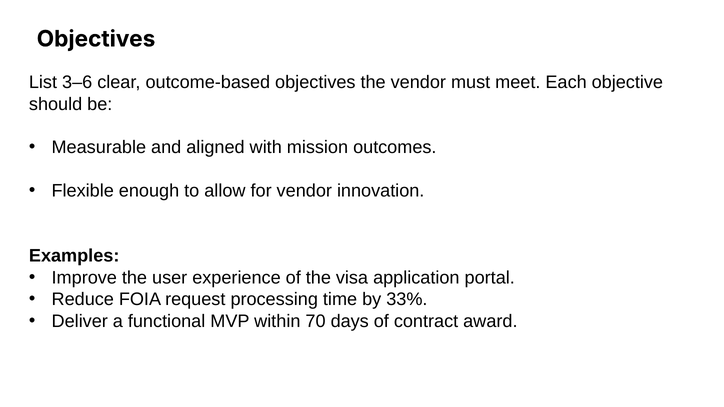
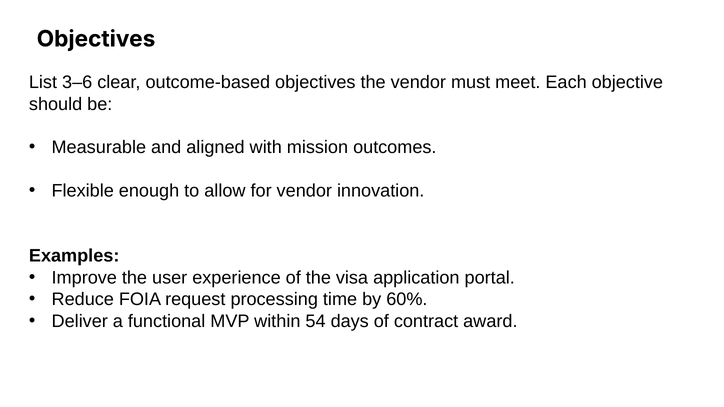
33%: 33% -> 60% (407, 300)
70: 70 -> 54 (316, 321)
